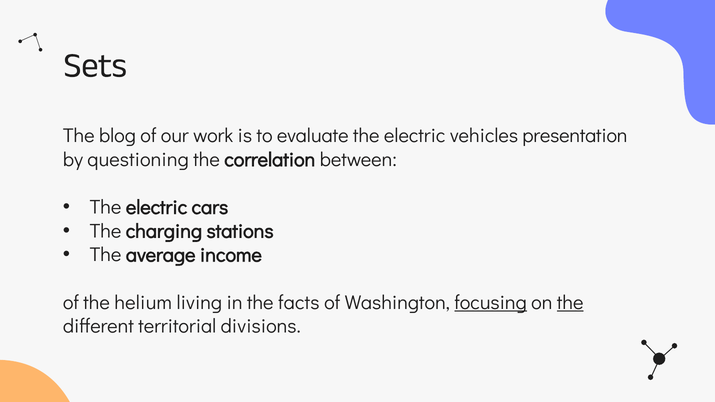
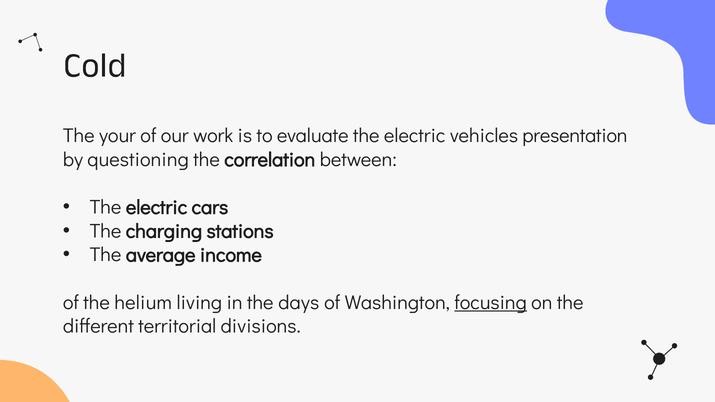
Sets: Sets -> Cold (95, 65)
blog: blog -> your (117, 136)
facts: facts -> days (299, 303)
the underline: present -> none (570, 303)
